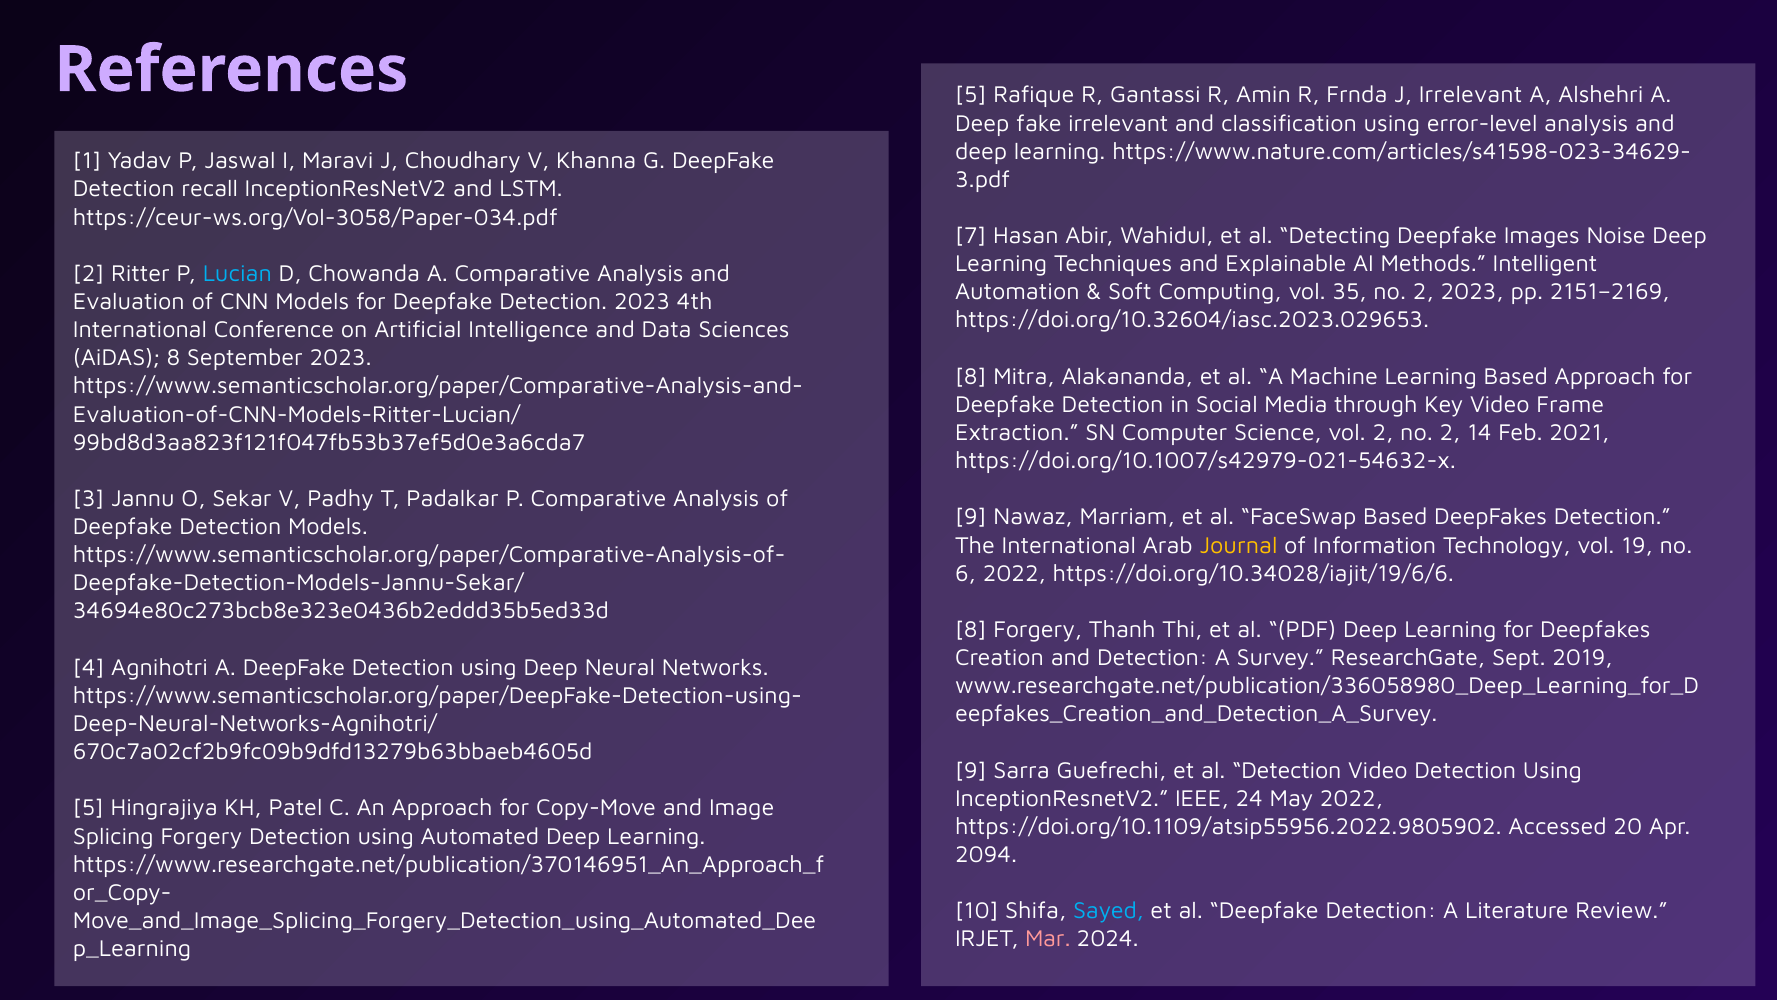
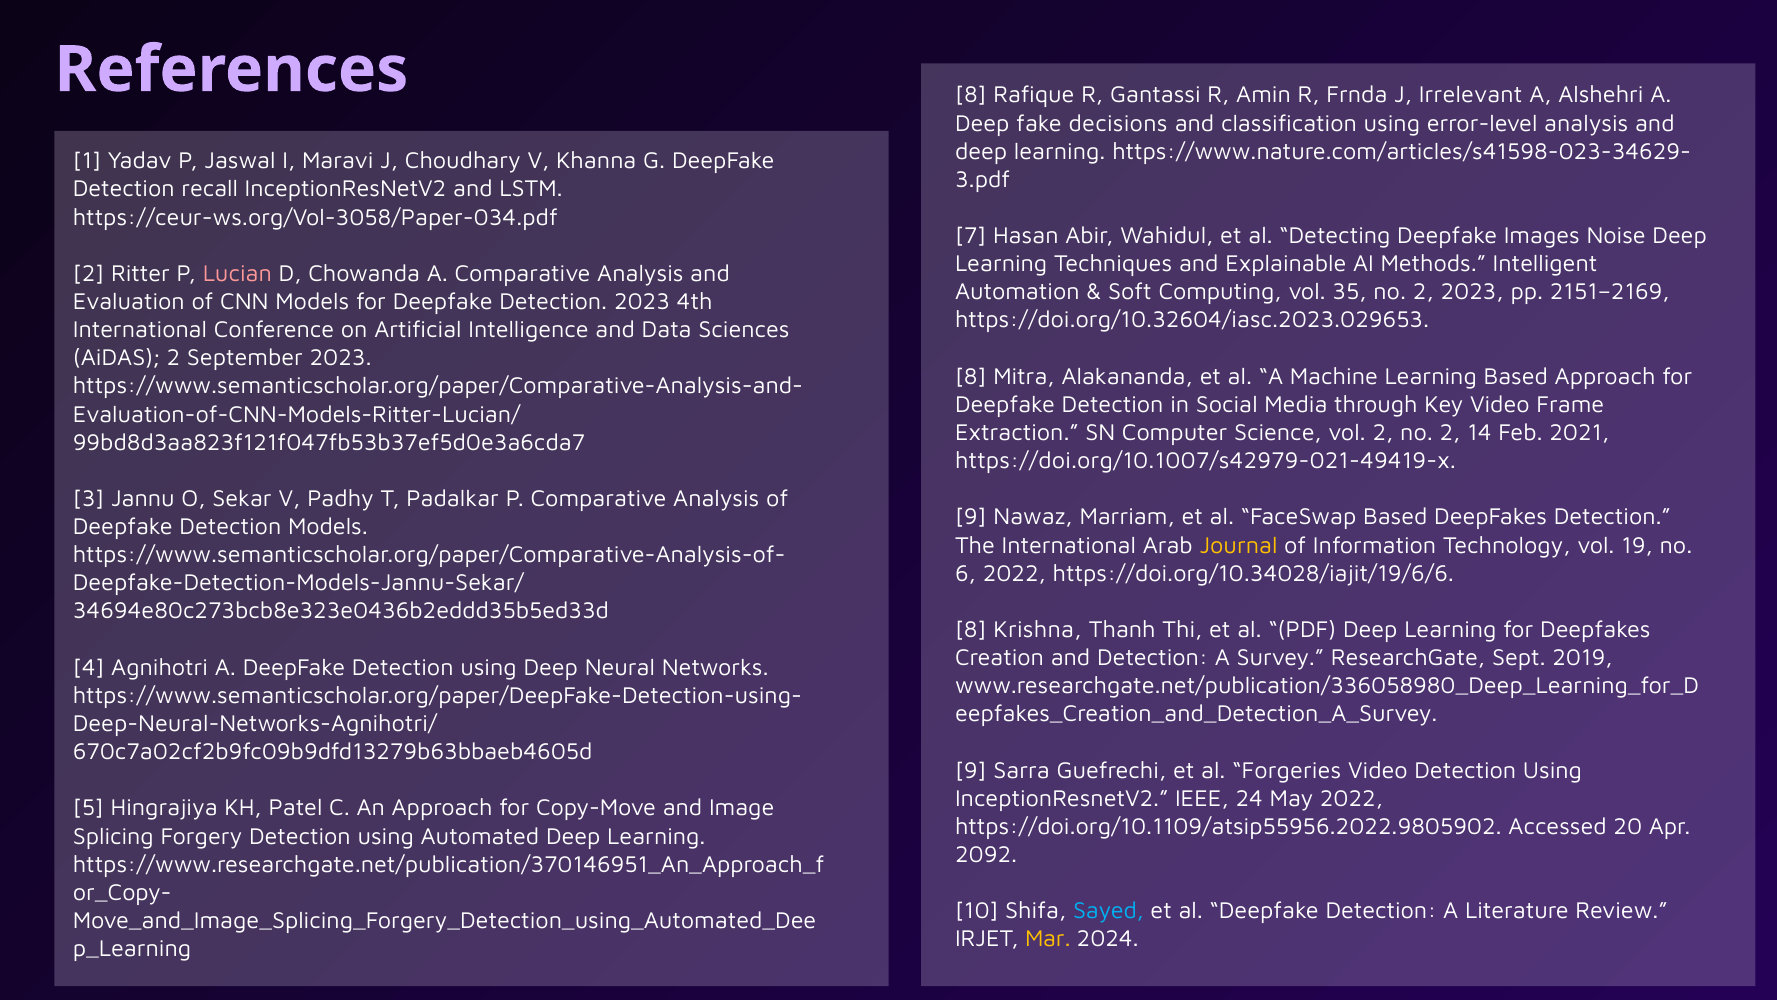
References 5: 5 -> 8 (971, 95)
fake irrelevant: irrelevant -> decisions (1118, 123)
Lucian colour: light blue -> pink (237, 273)
AiDAS 8: 8 -> 2 (174, 358)
https://doi.org/10.1007/s42979-021-54632-x: https://doi.org/10.1007/s42979-021-54632-x -> https://doi.org/10.1007/s42979-021-49419-x (1206, 461)
8 Forgery: Forgery -> Krishna (1038, 629)
al Detection: Detection -> Forgeries (1287, 770)
2094: 2094 -> 2092 (986, 854)
Mar colour: pink -> yellow (1048, 939)
